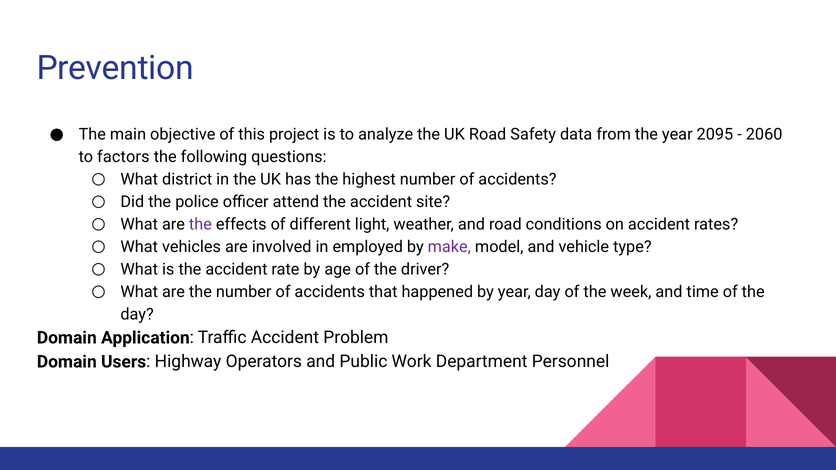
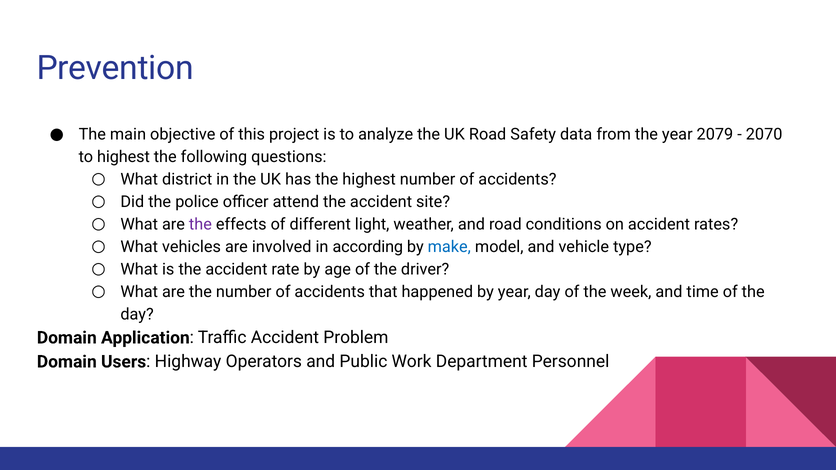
2095: 2095 -> 2079 (715, 135)
2060: 2060 -> 2070 (764, 135)
to factors: factors -> highest (123, 157)
employed: employed -> according (368, 247)
make colour: purple -> blue (449, 247)
